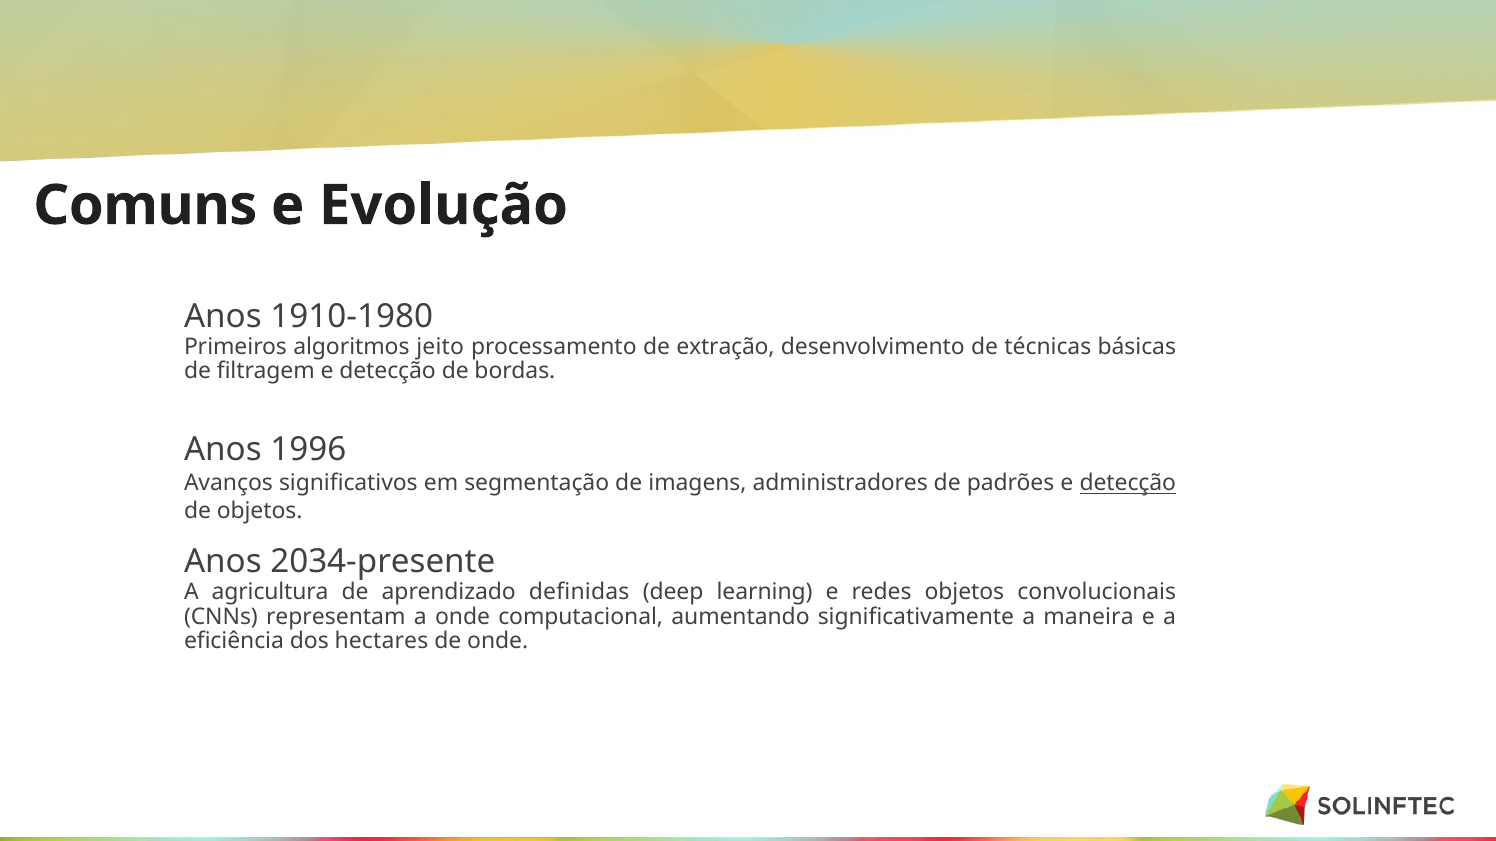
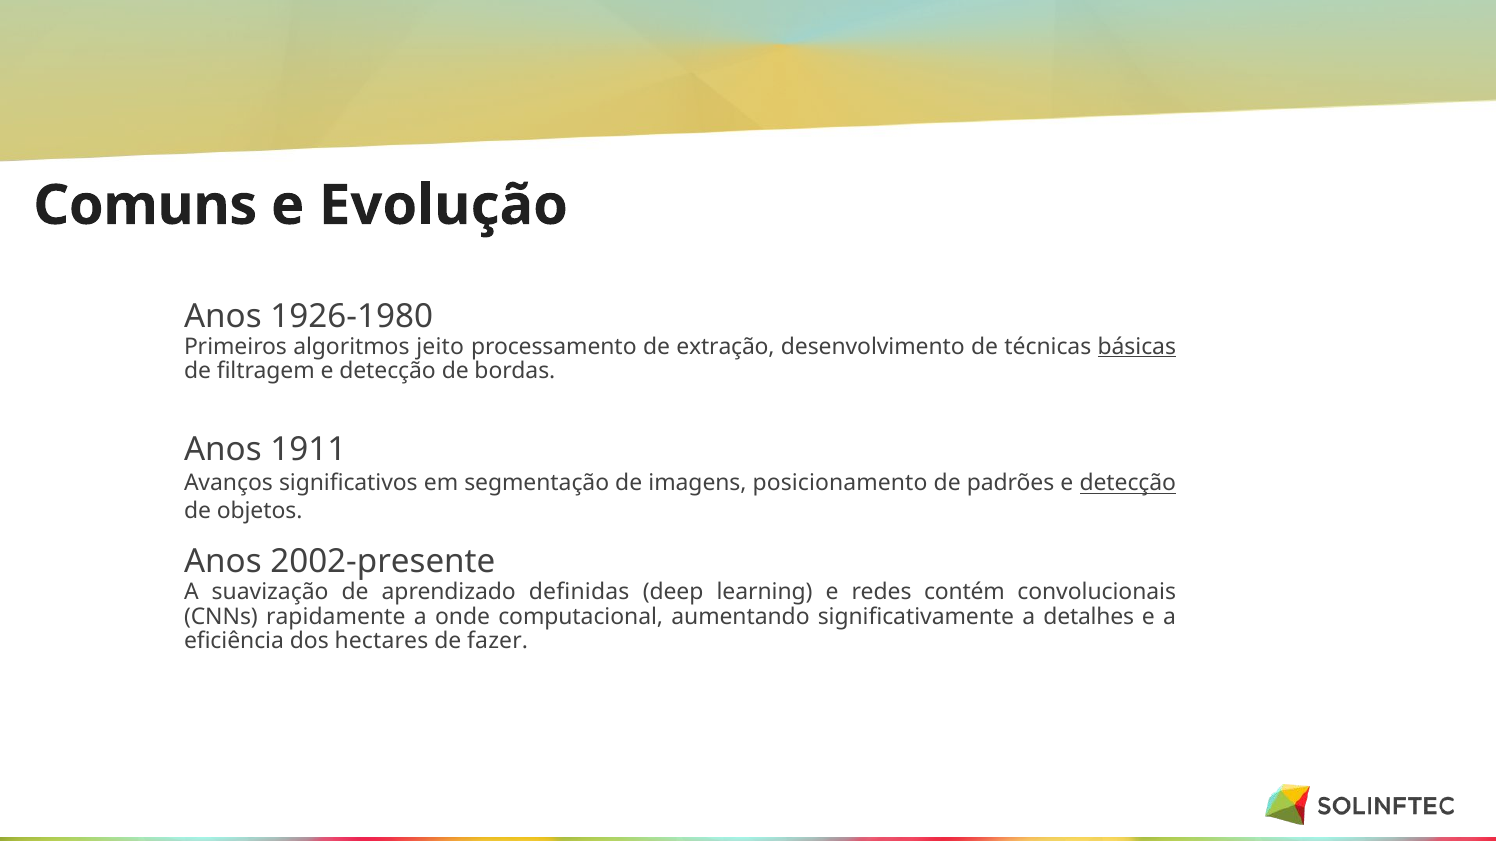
1910-1980: 1910-1980 -> 1926-1980 (352, 316)
básicas underline: none -> present (1137, 347)
1996: 1996 -> 1911 (308, 450)
administradores: administradores -> posicionamento (840, 484)
2034-presente: 2034-presente -> 2002-presente (383, 562)
agricultura: agricultura -> suavização (270, 592)
redes objetos: objetos -> contém (964, 592)
representam: representam -> rapidamente (336, 617)
maneira: maneira -> detalhes (1089, 617)
de onde: onde -> fazer (498, 642)
